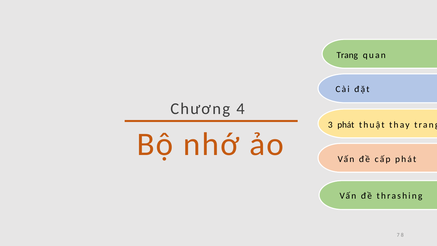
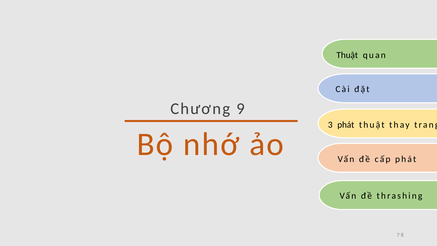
Trang: Trang -> Thuật (347, 55)
4: 4 -> 9 (241, 109)
